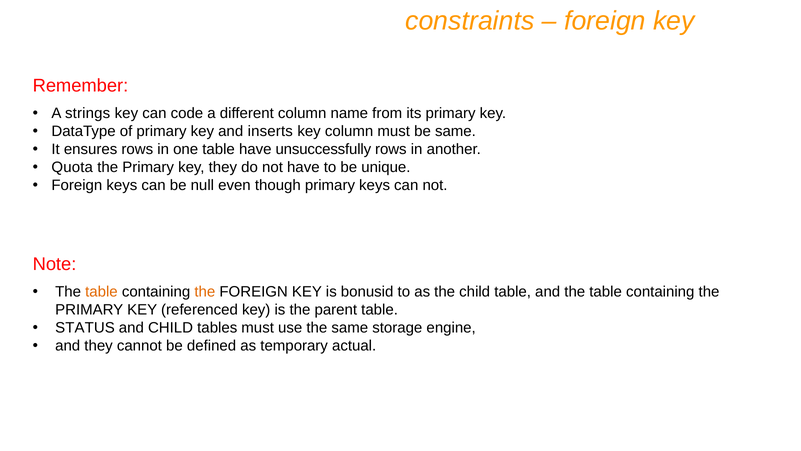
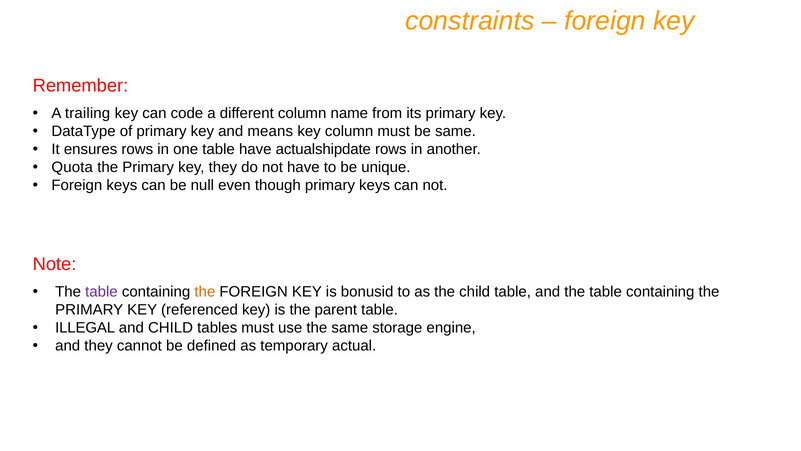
strings: strings -> trailing (88, 113)
inserts: inserts -> means (270, 131)
unsuccessfully: unsuccessfully -> actualshipdate (323, 149)
table colour: orange -> purple (101, 292)
STATUS: STATUS -> ILLEGAL (85, 328)
